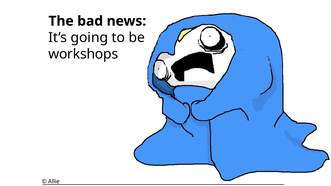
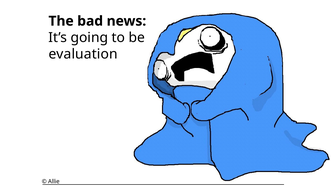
workshops: workshops -> evaluation (83, 54)
